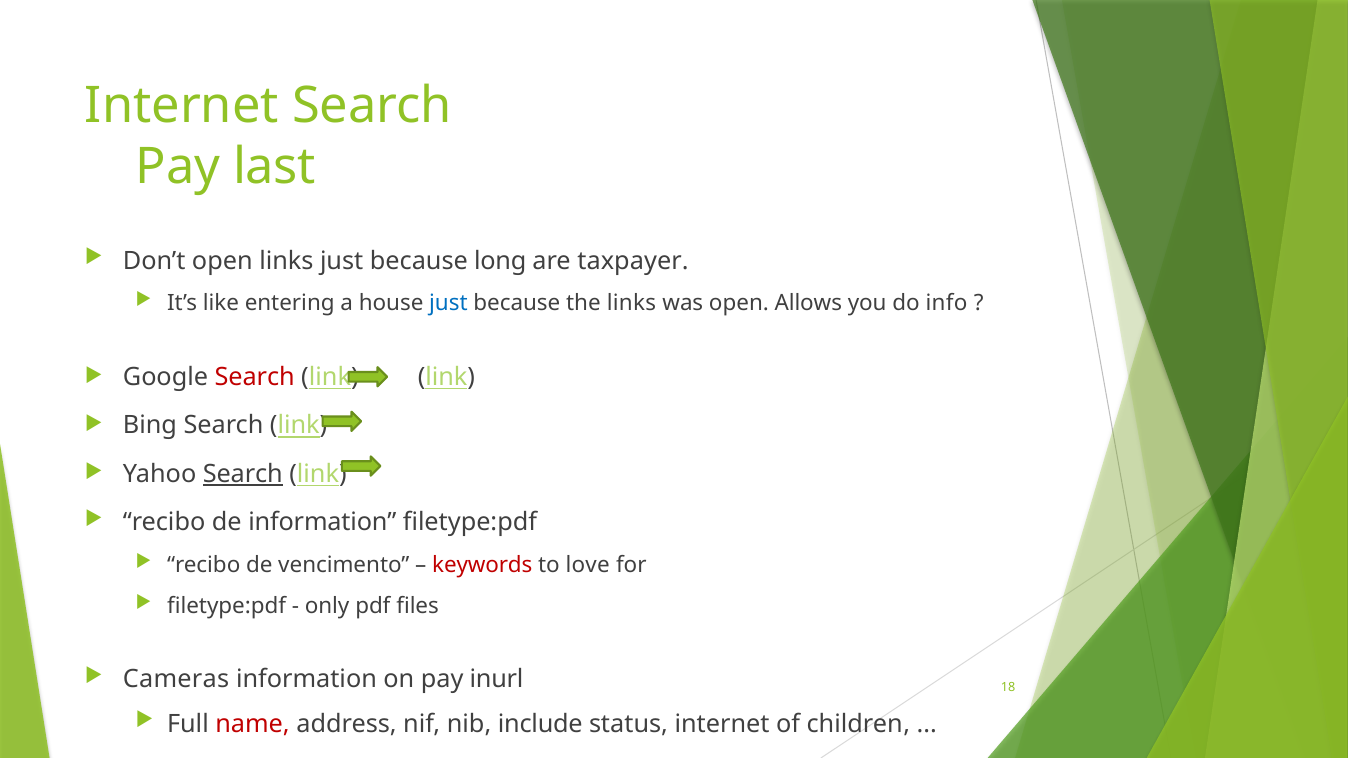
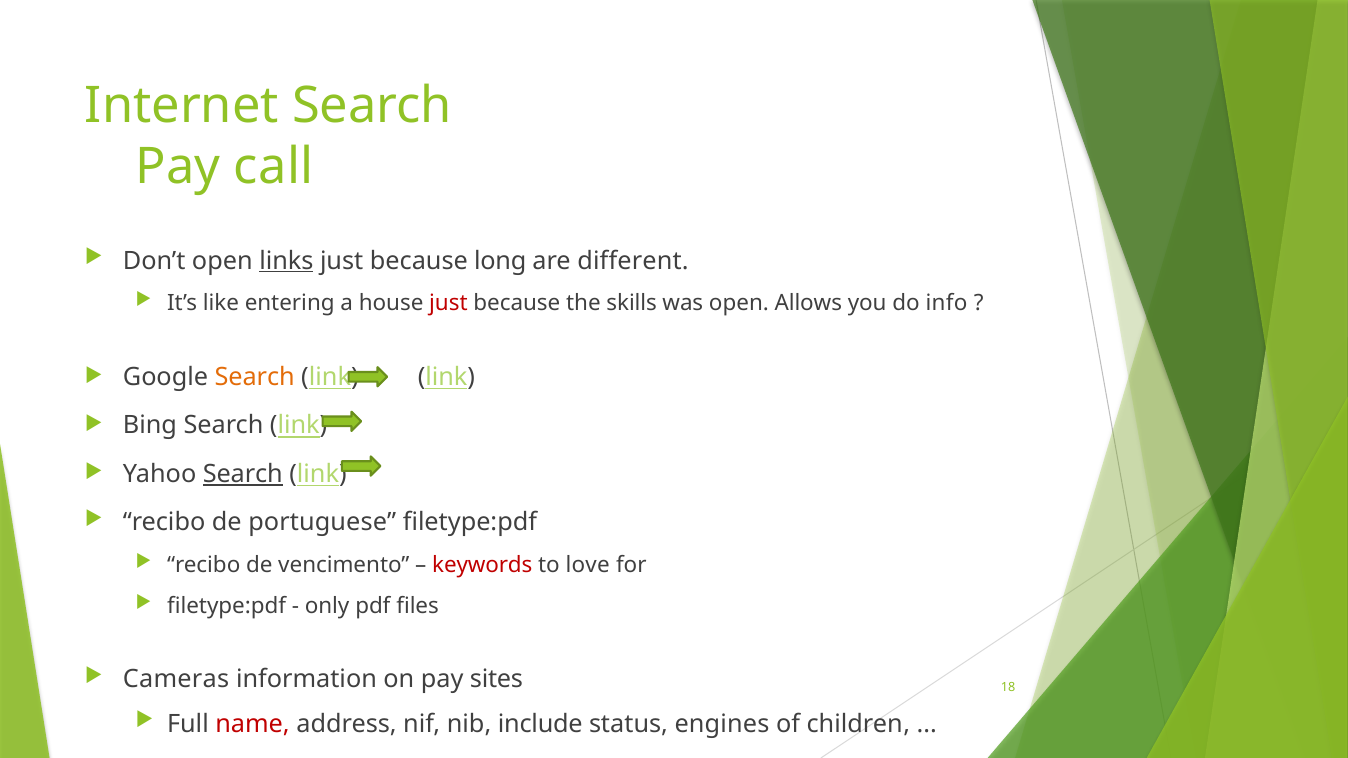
last: last -> call (274, 167)
links underline: none -> present (286, 261)
taxpayer: taxpayer -> different (633, 261)
just colour: blue -> red (448, 303)
the links: links -> skills (632, 303)
Search colour: red -> orange (255, 377)
de information: information -> portuguese (322, 523)
inurl: inurl -> sites (497, 680)
status internet: internet -> engines (722, 724)
